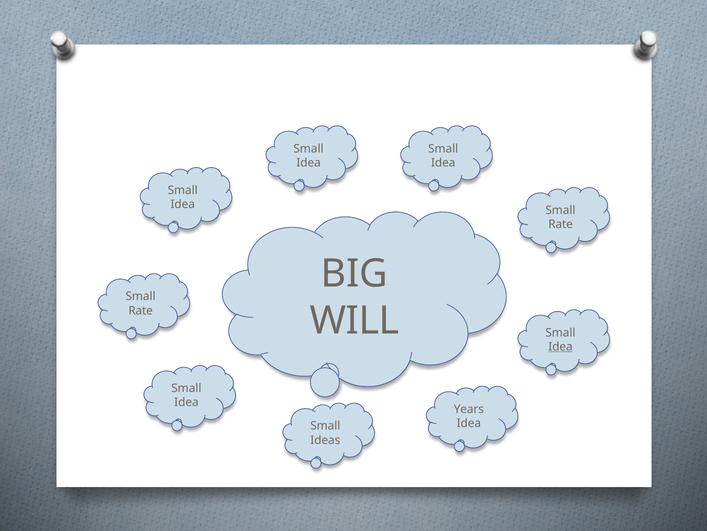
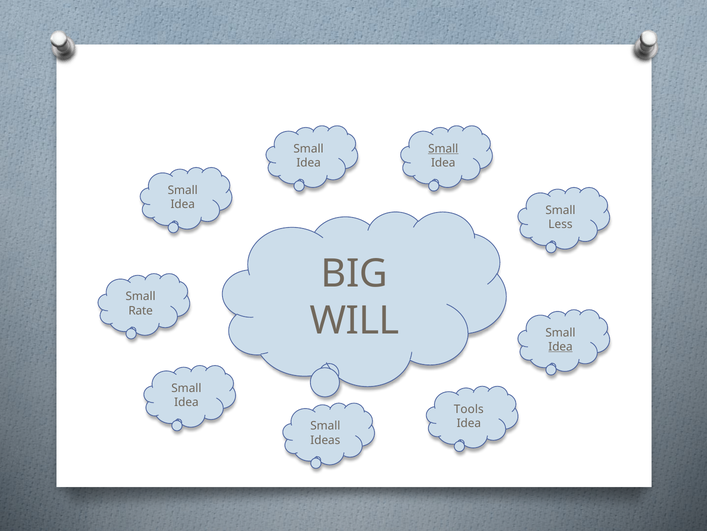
Small underline: none -> present (443, 148)
Rate: Rate -> Less (560, 224)
Years: Years -> Tools (469, 409)
